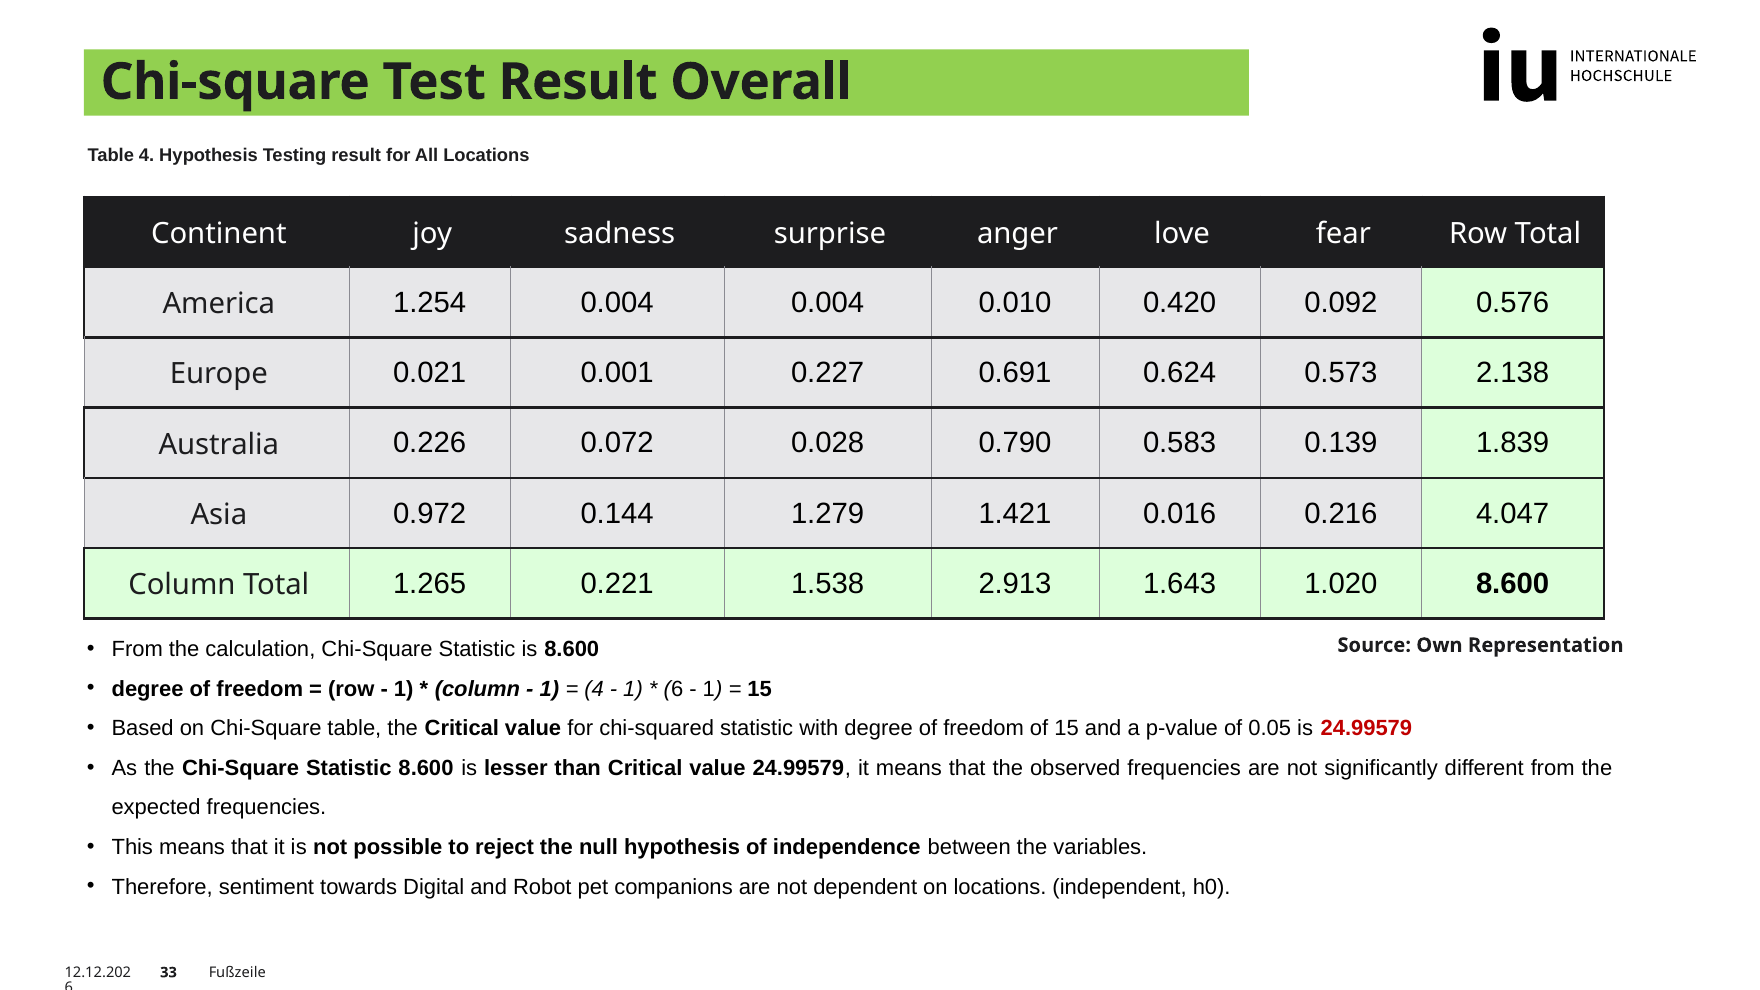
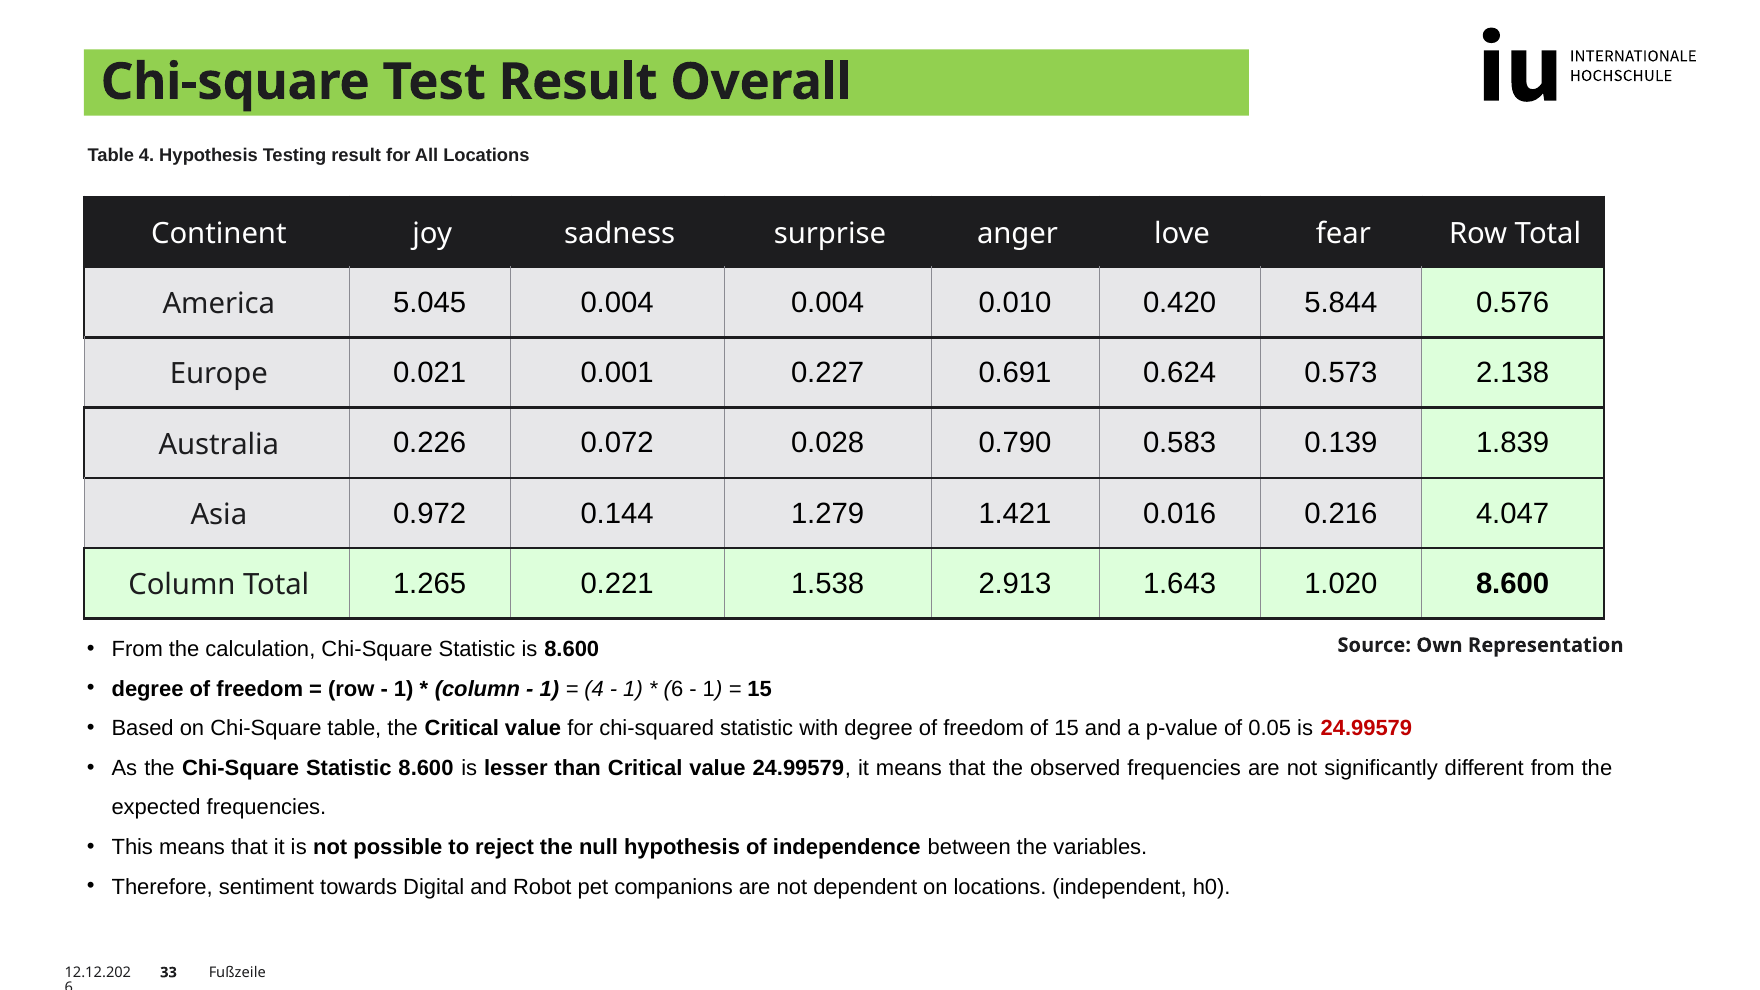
1.254: 1.254 -> 5.045 (430, 303)
0.092: 0.092 -> 5.844 (1341, 303)
